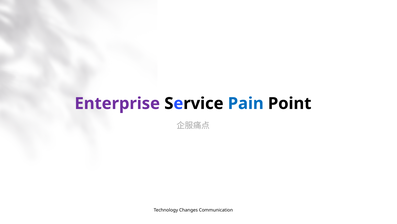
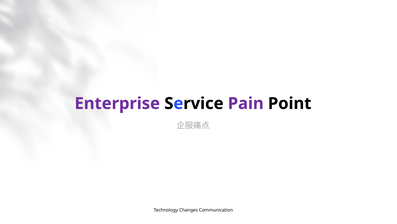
Pain colour: blue -> purple (246, 103)
